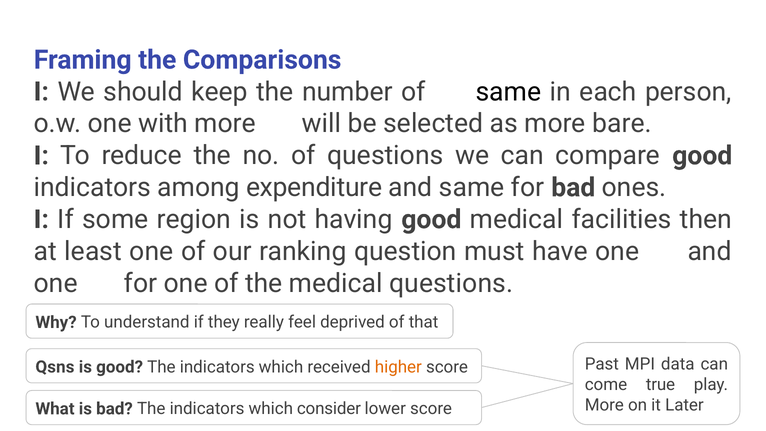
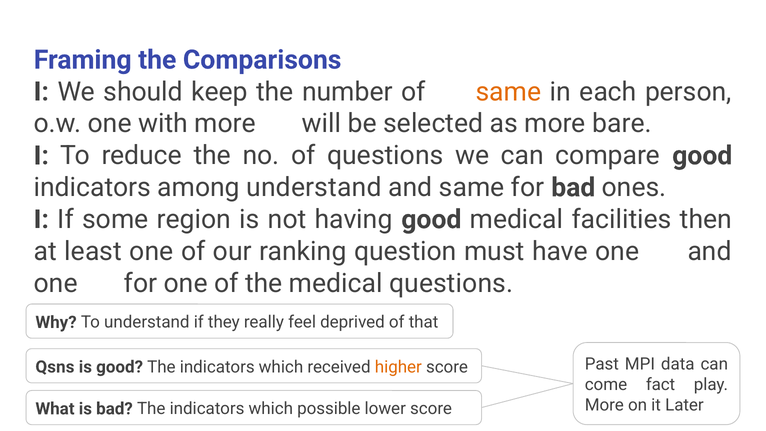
same colour: black -> orange (508, 92)
among expenditure: expenditure -> understand (314, 187)
true: true -> fact (661, 385)
consider: consider -> possible (329, 409)
